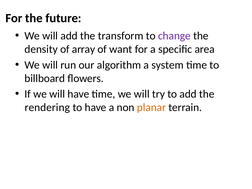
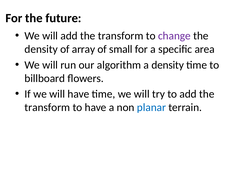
want: want -> small (121, 49)
a system: system -> density (168, 65)
rendering: rendering -> transform (47, 107)
planar colour: orange -> blue (151, 107)
